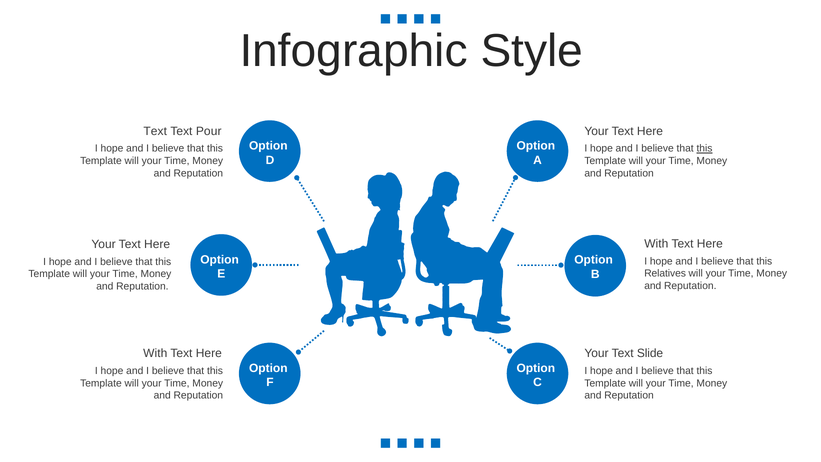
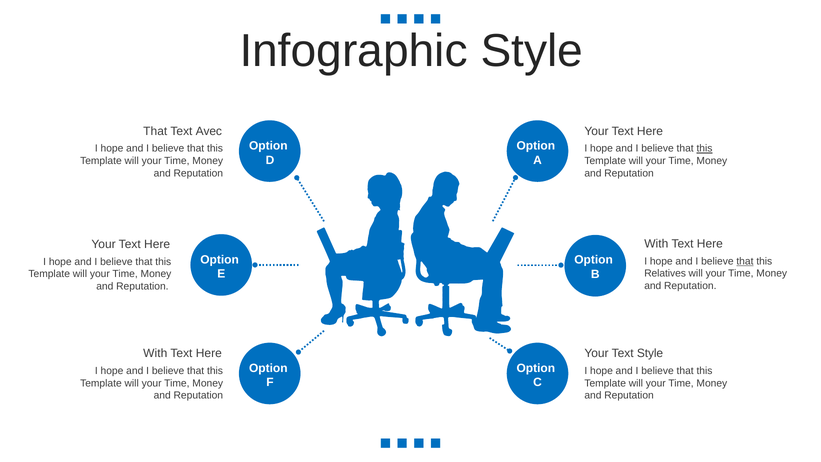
Text: Text -> That (155, 131)
Pour: Pour -> Avec (209, 131)
that underline: none -> present (745, 261)
Text Slide: Slide -> Style (650, 353)
